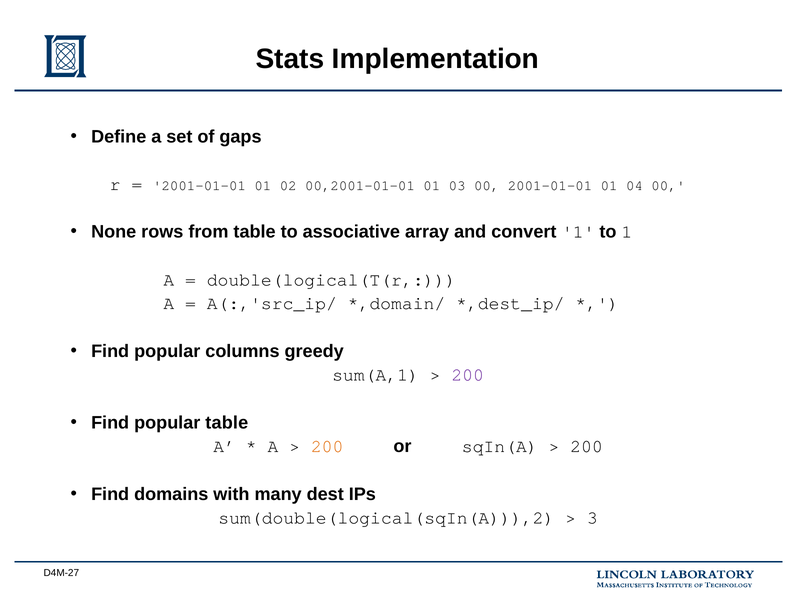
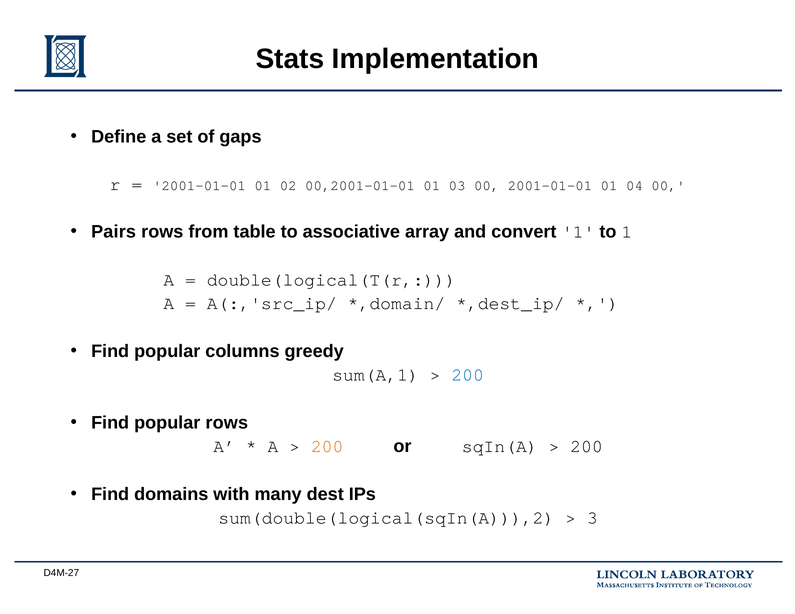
None: None -> Pairs (114, 232)
200 colour: purple -> blue (468, 375)
popular table: table -> rows (227, 423)
